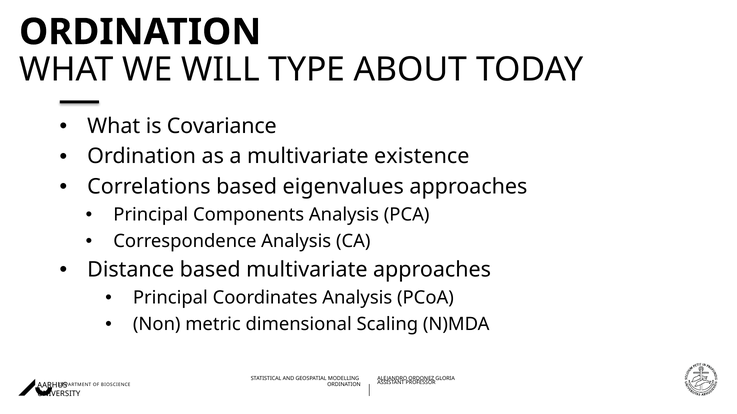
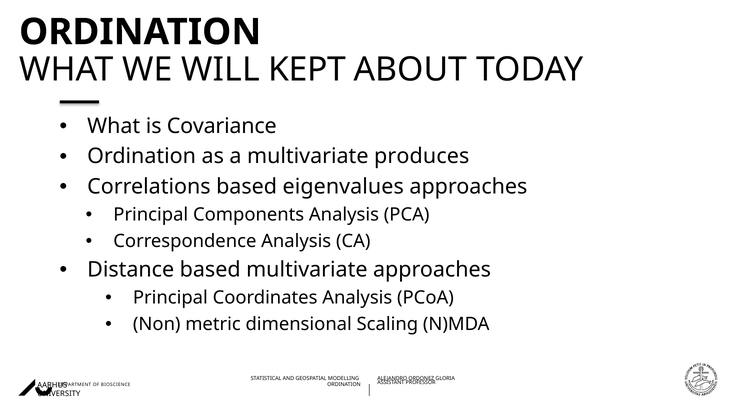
TYPE: TYPE -> KEPT (307, 70)
existence: existence -> produces (422, 157)
